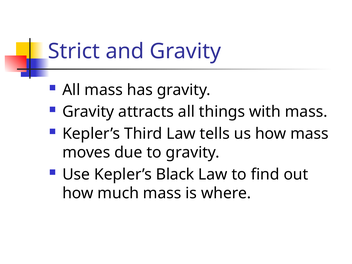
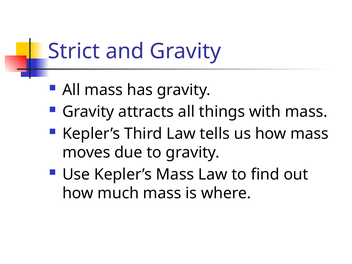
Kepler’s Black: Black -> Mass (175, 174)
